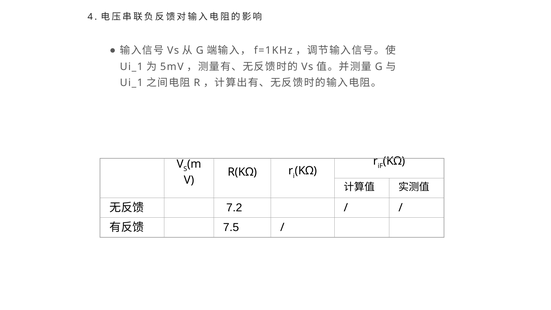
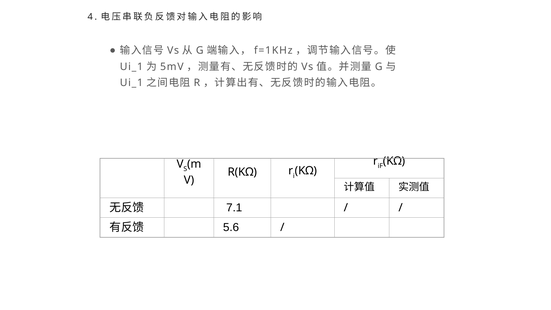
7.2: 7.2 -> 7.1 (234, 208)
7.5: 7.5 -> 5.6 (231, 227)
